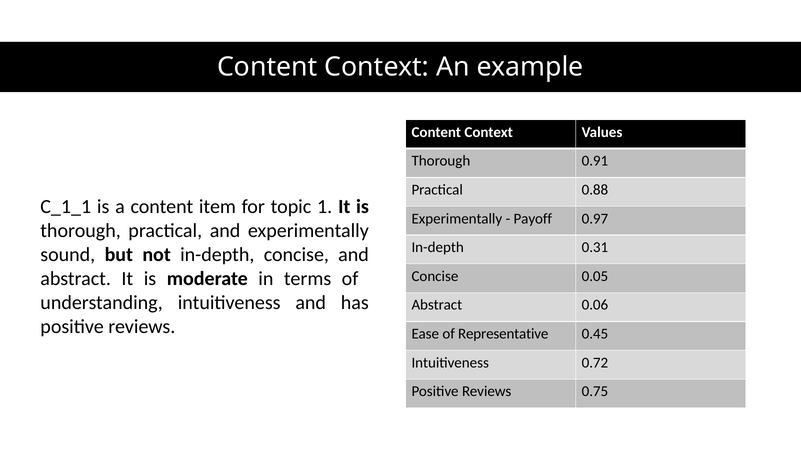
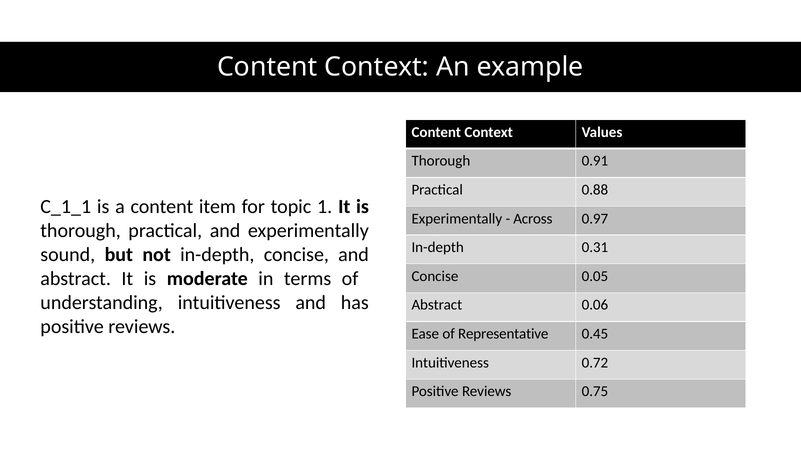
Payoff: Payoff -> Across (533, 219)
